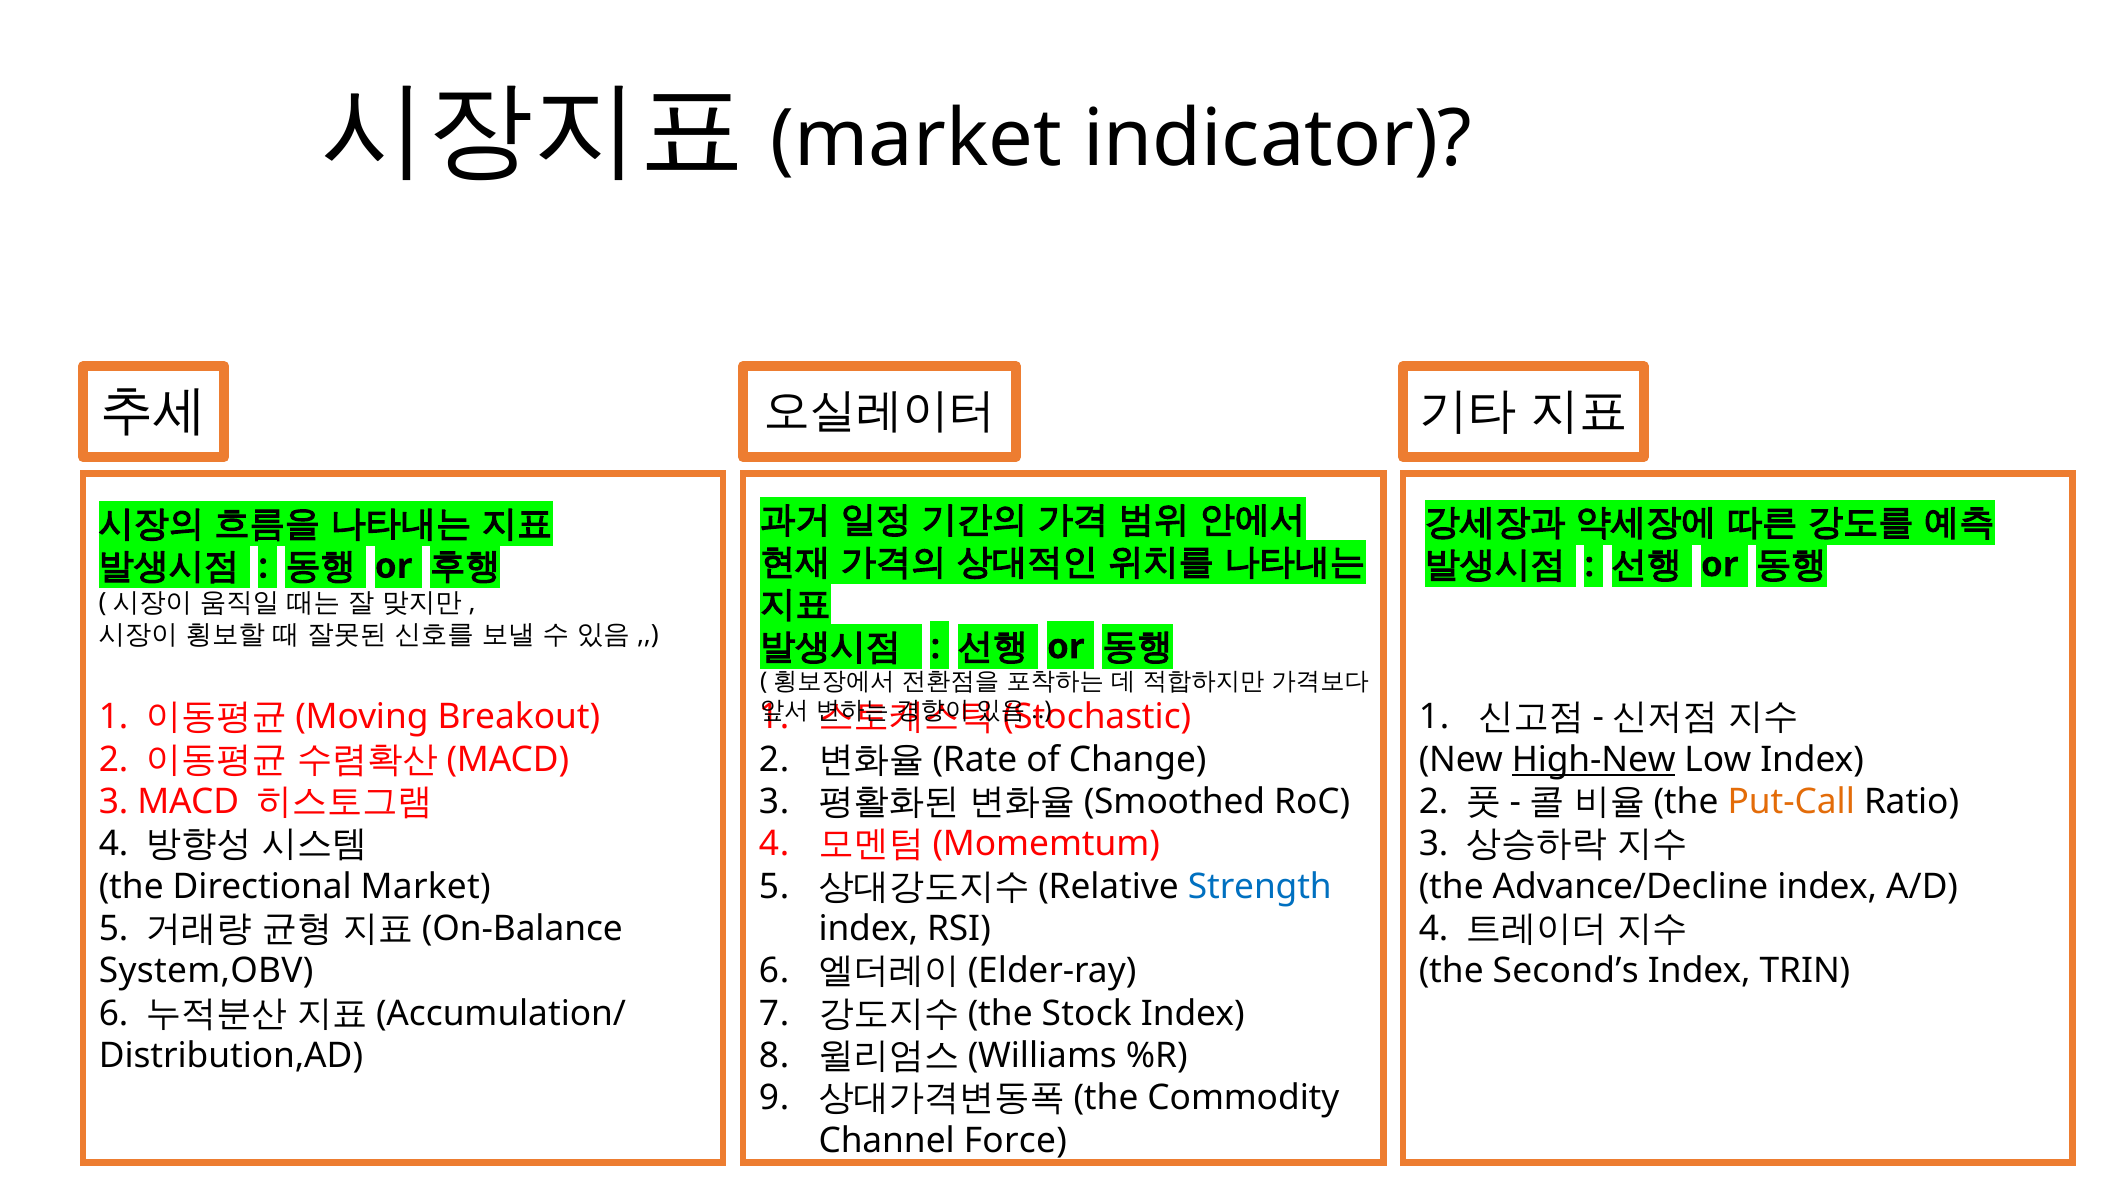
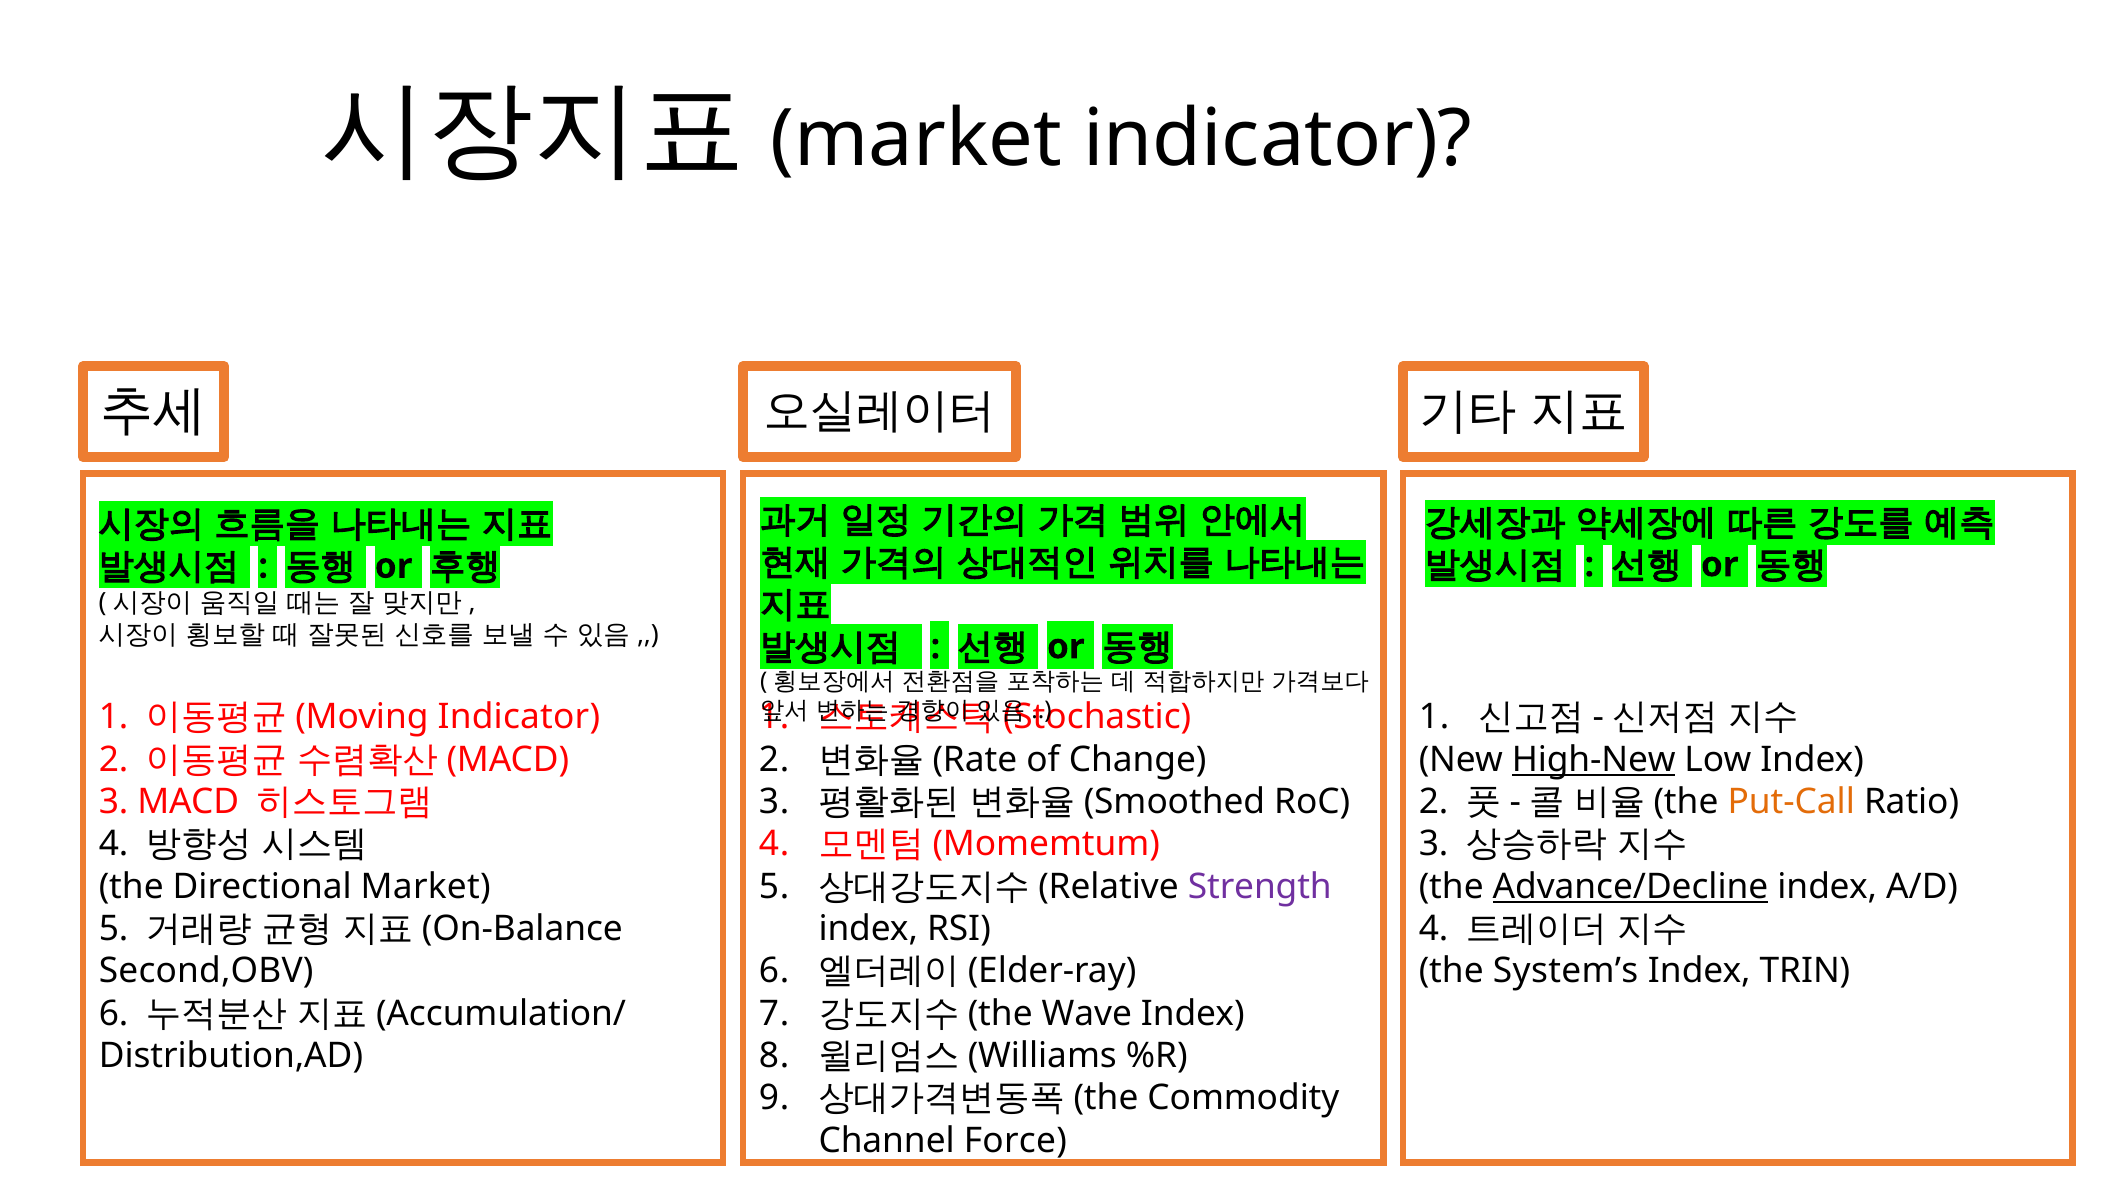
Breakout: Breakout -> Indicator (519, 717)
Strength colour: blue -> purple (1260, 886)
Advance/Decline underline: none -> present (1630, 886)
System,OBV: System,OBV -> Second,OBV (206, 971)
Second’s: Second’s -> System’s (1566, 971)
Stock: Stock -> Wave (1087, 1014)
